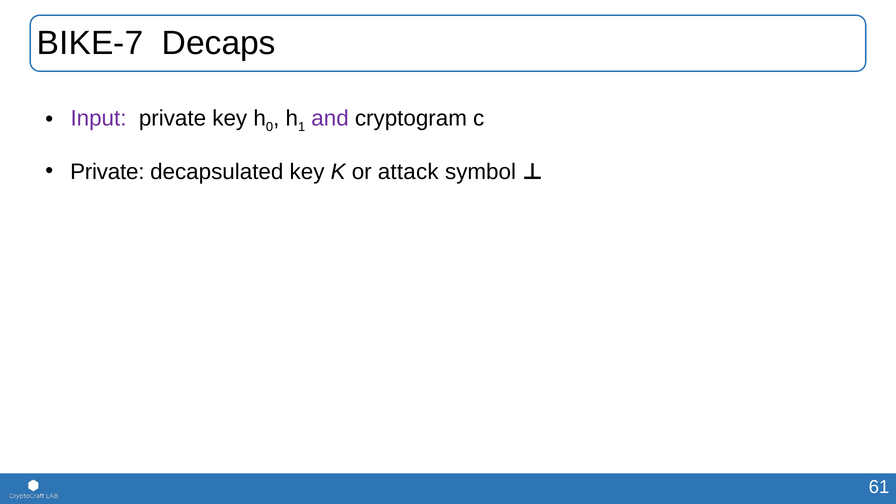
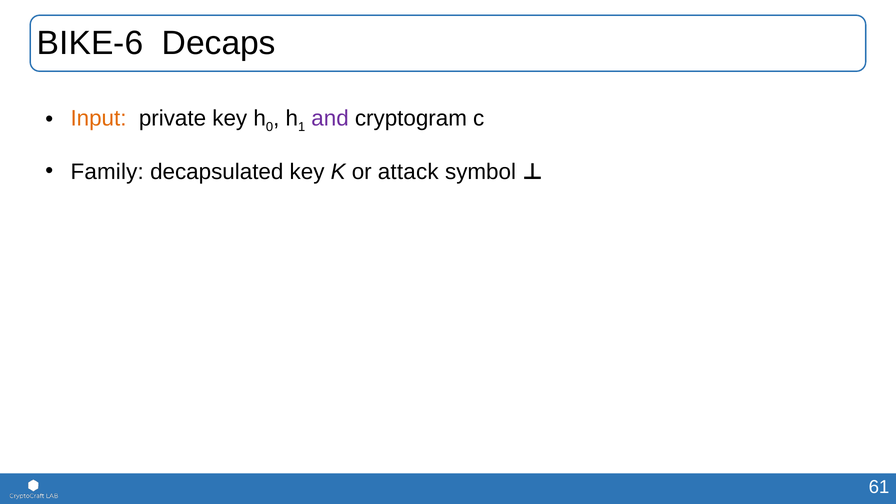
BIKE-7: BIKE-7 -> BIKE-6 (90, 43)
Input colour: purple -> orange (99, 118)
Private: Private -> Family (107, 172)
